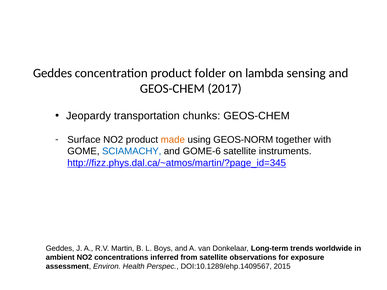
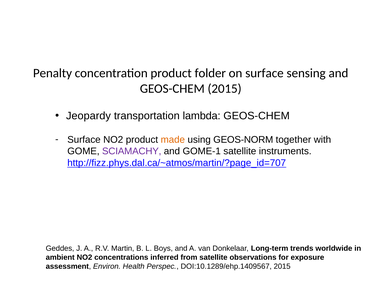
Geddes: Geddes -> Penalty (53, 73)
on lambda: lambda -> surface (264, 73)
GEOS-CHEM 2017: 2017 -> 2015 (225, 89)
chunks: chunks -> lambda (202, 116)
SCIAMACHY colour: blue -> purple (132, 151)
GOME-6: GOME-6 -> GOME-1 (202, 151)
http://fizz.phys.dal.ca/~atmos/martin/?page_id=345: http://fizz.phys.dal.ca/~atmos/martin/?page_id=345 -> http://fizz.phys.dal.ca/~atmos/martin/?page_id=707 (177, 163)
